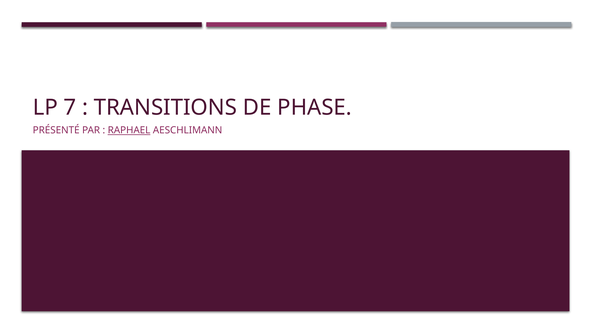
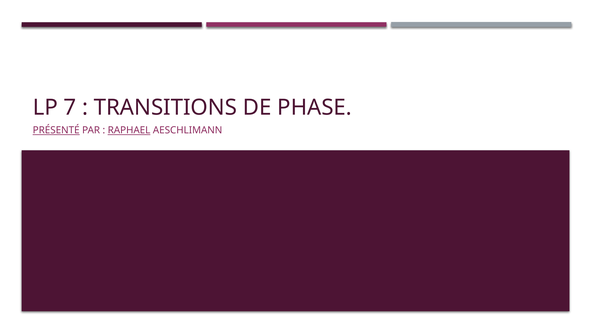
PRÉSENTÉ underline: none -> present (56, 130)
